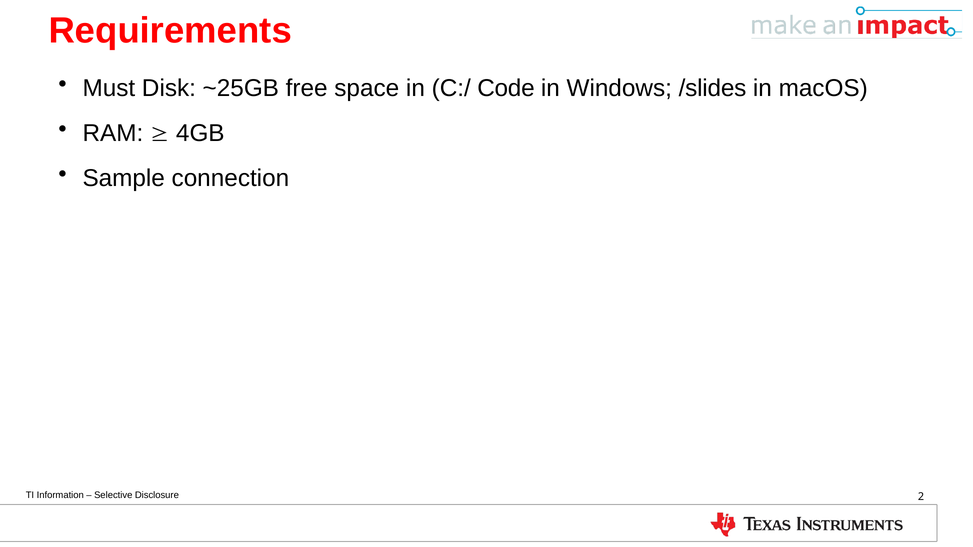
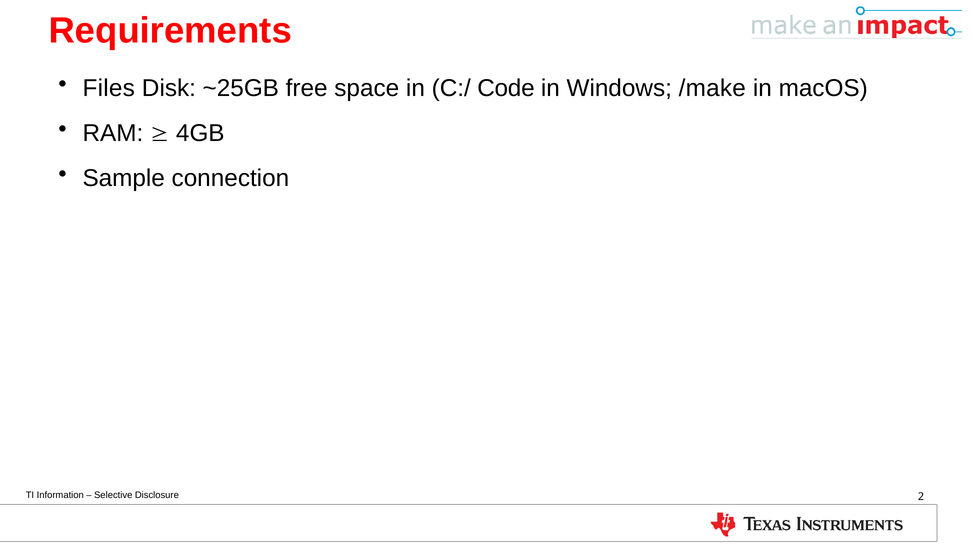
Must: Must -> Files (109, 88)
/slides: /slides -> /make (712, 88)
